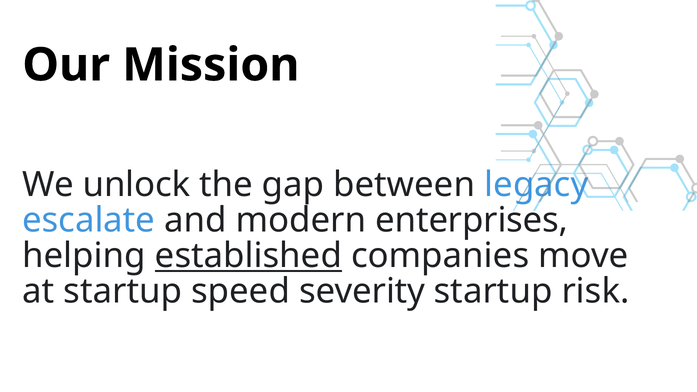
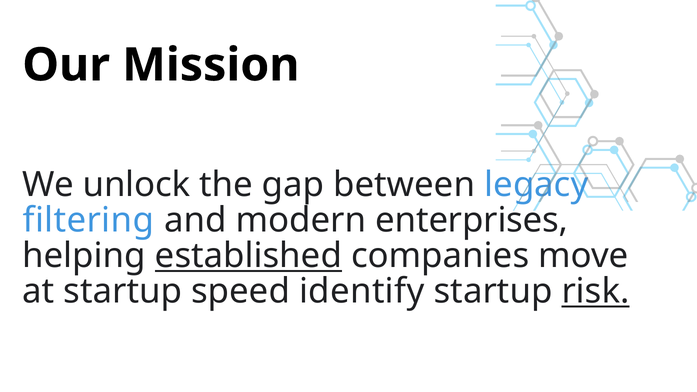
escalate: escalate -> filtering (88, 220)
severity: severity -> identify (362, 291)
risk underline: none -> present (596, 291)
